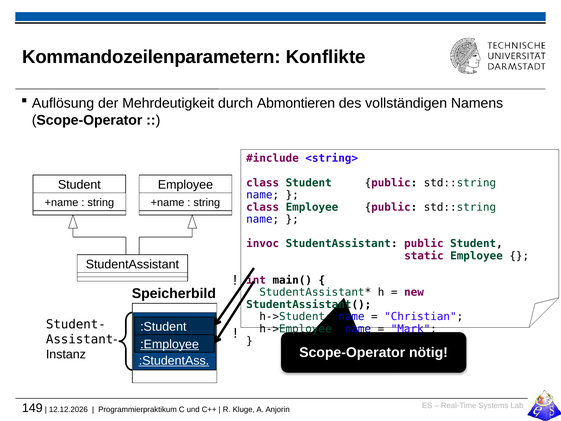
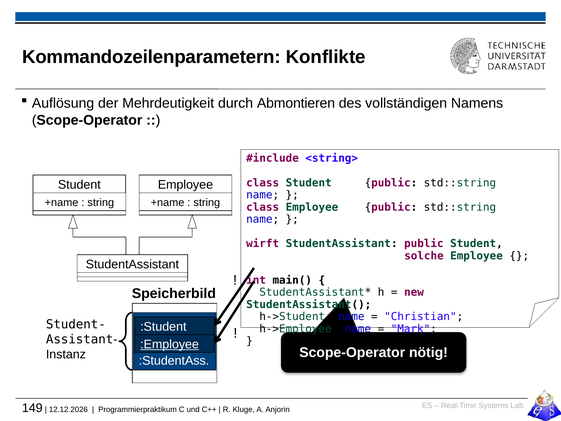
invoc: invoc -> wirft (263, 243)
static: static -> solche (424, 256)
:StudentAss underline: present -> none (174, 360)
